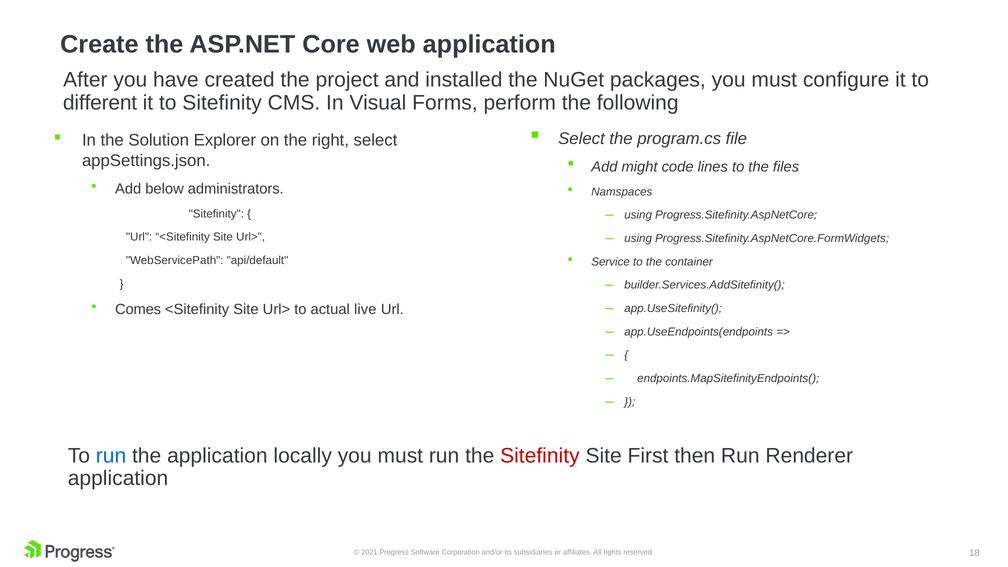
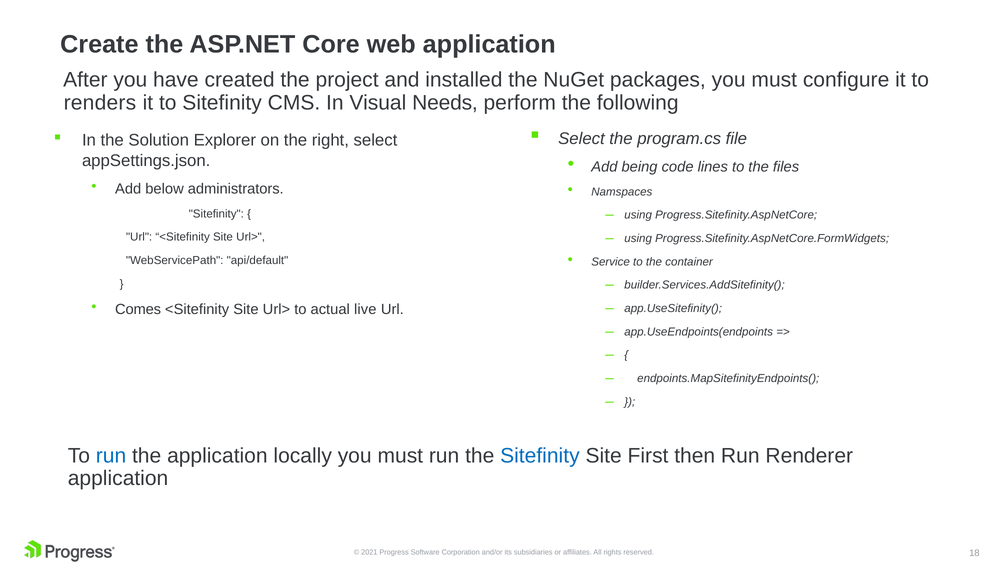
different: different -> renders (100, 103)
Forms: Forms -> Needs (445, 103)
might: might -> being (640, 167)
Sitefinity colour: red -> blue (540, 456)
